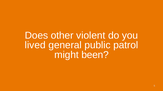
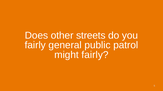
violent: violent -> streets (91, 36)
lived: lived -> fairly (35, 45)
might been: been -> fairly (95, 55)
